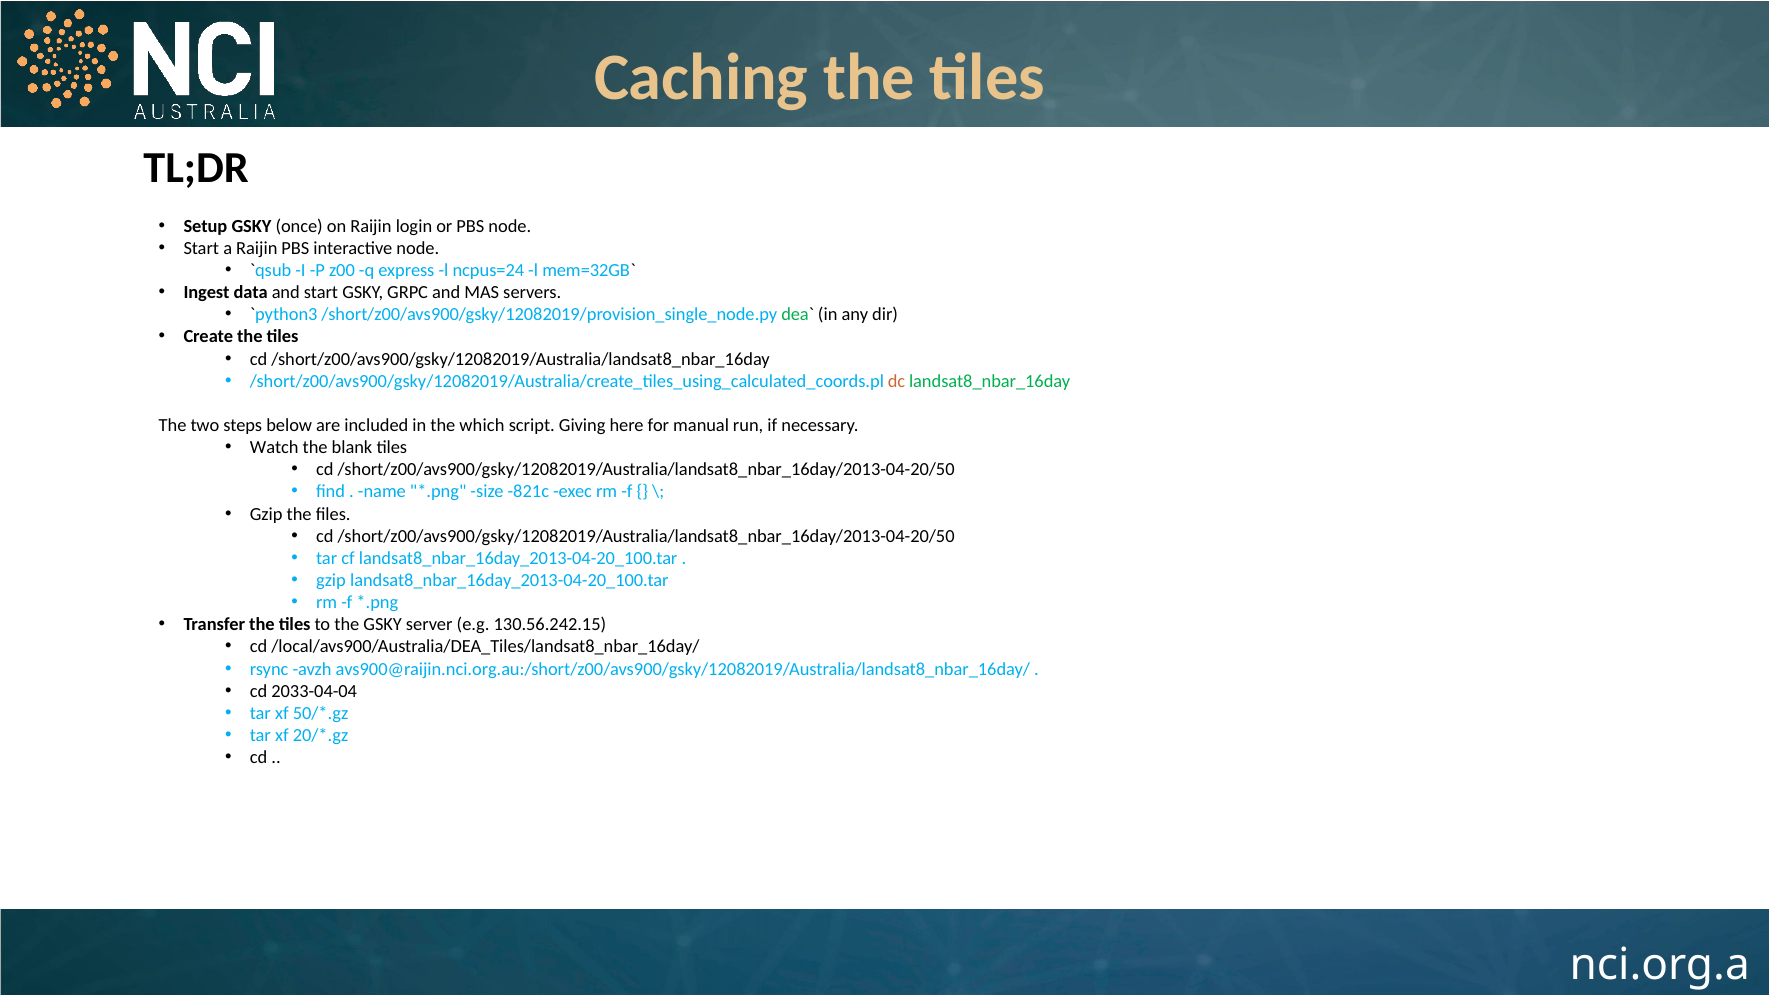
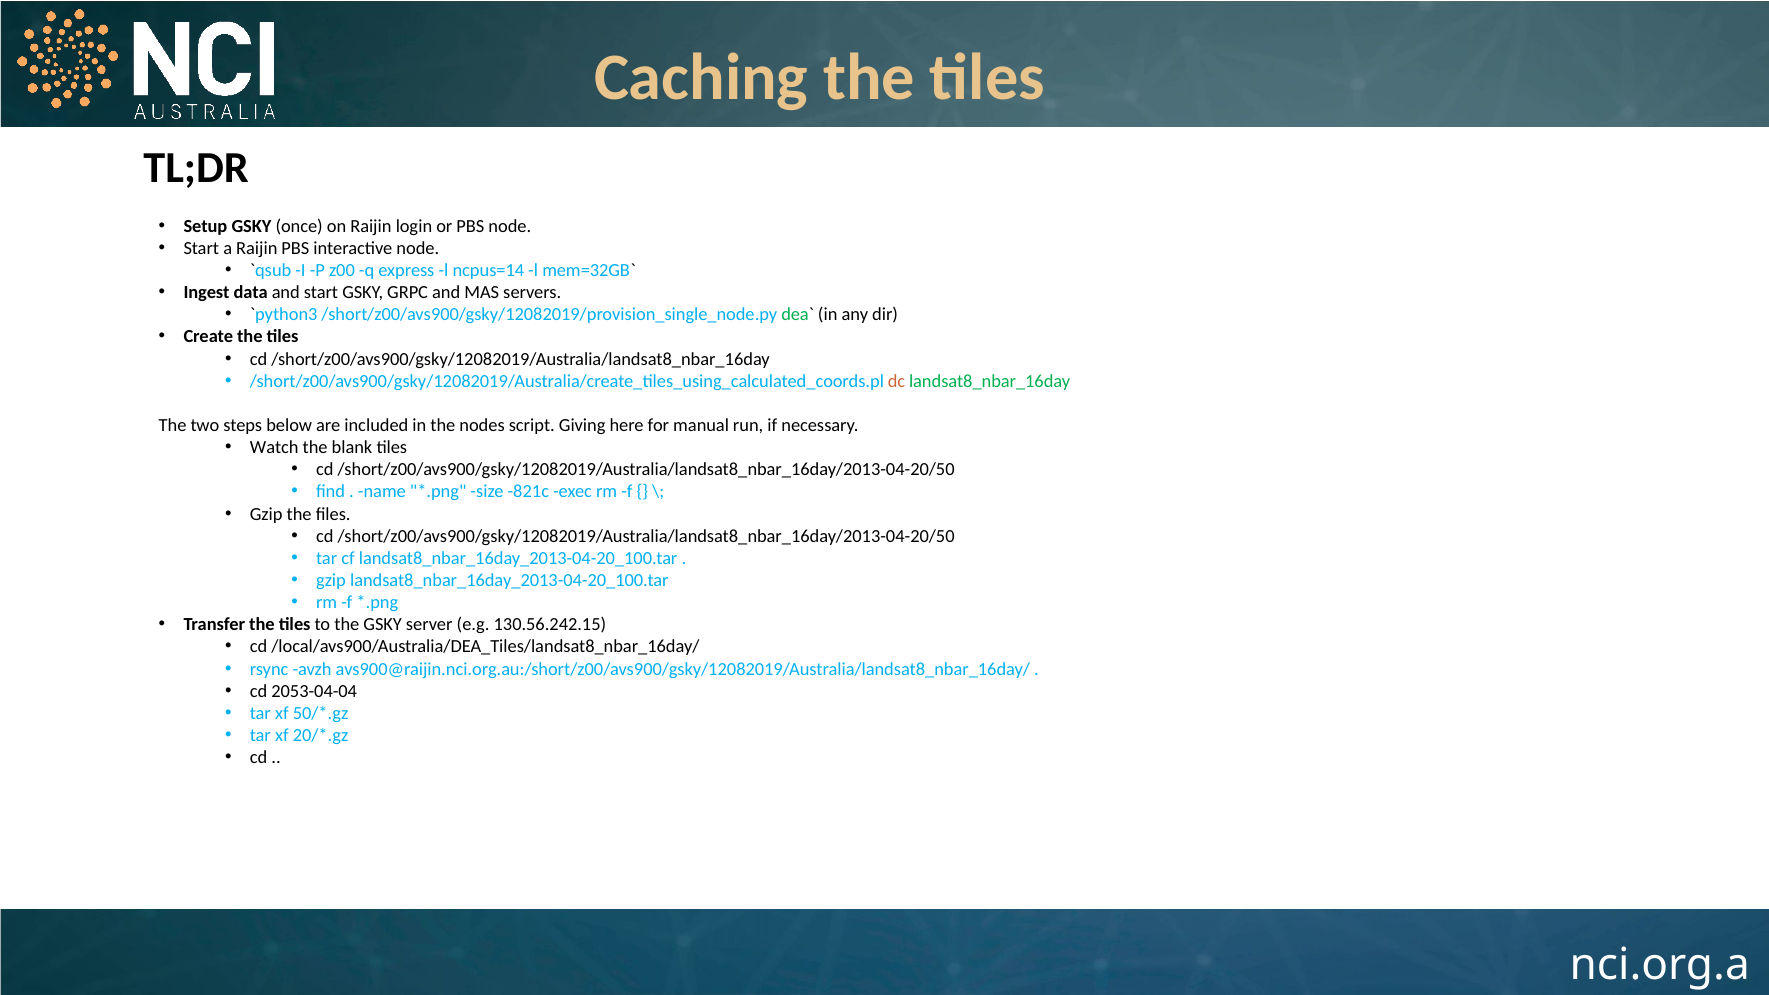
ncpus=24: ncpus=24 -> ncpus=14 (488, 270)
which: which -> nodes (482, 425)
2033-04-04: 2033-04-04 -> 2053-04-04 (314, 691)
